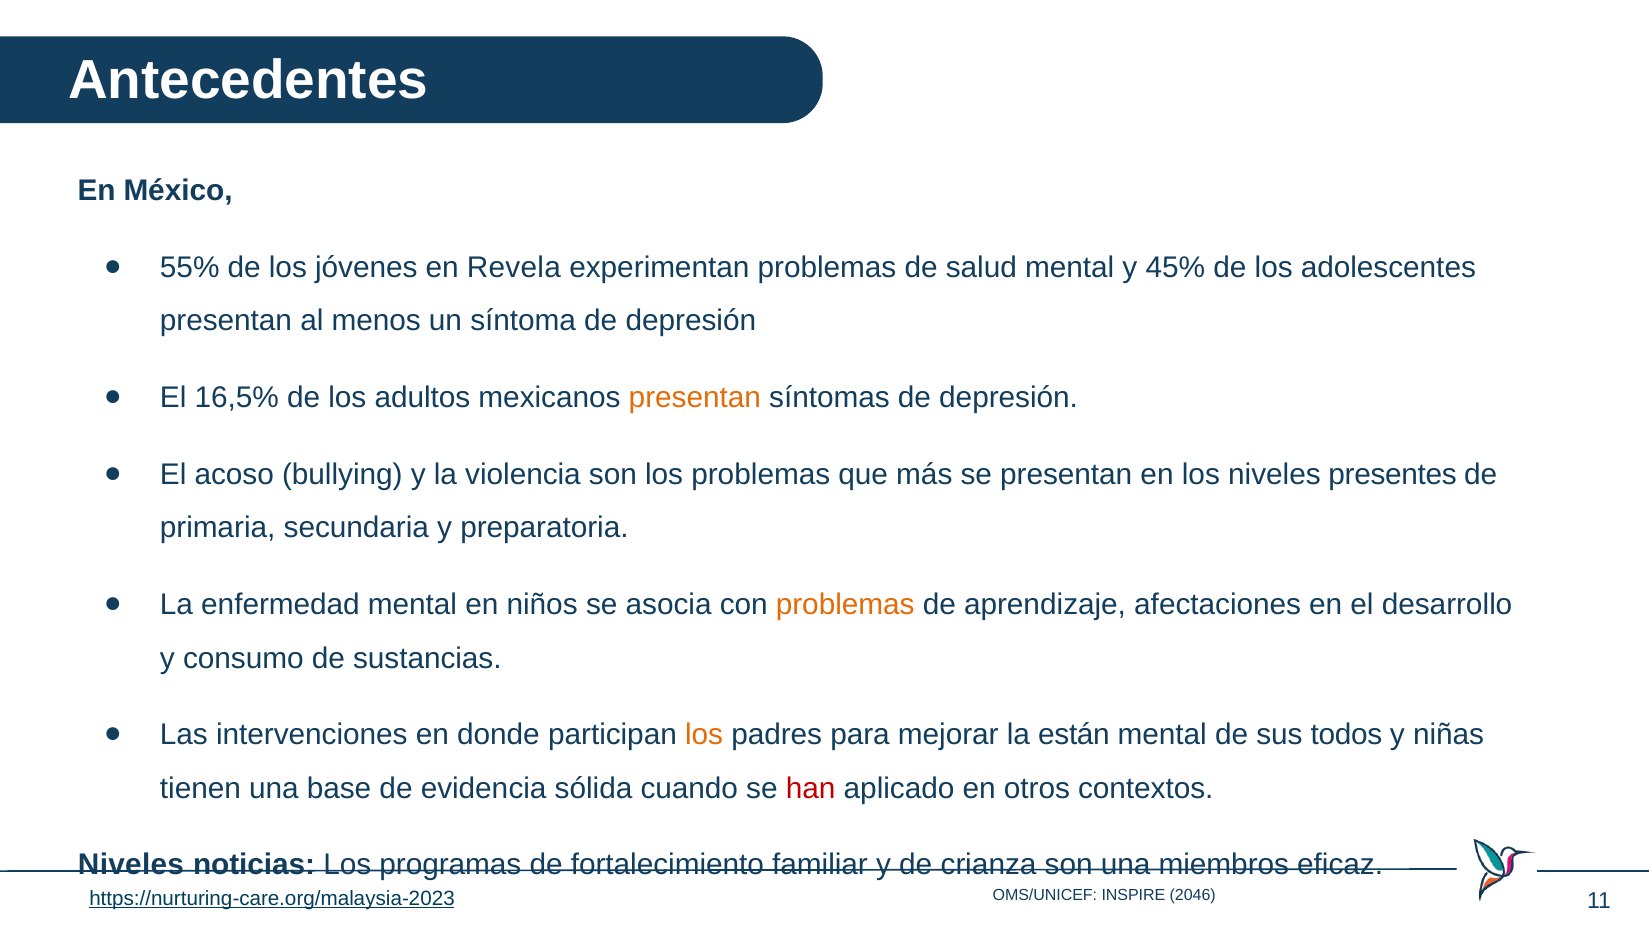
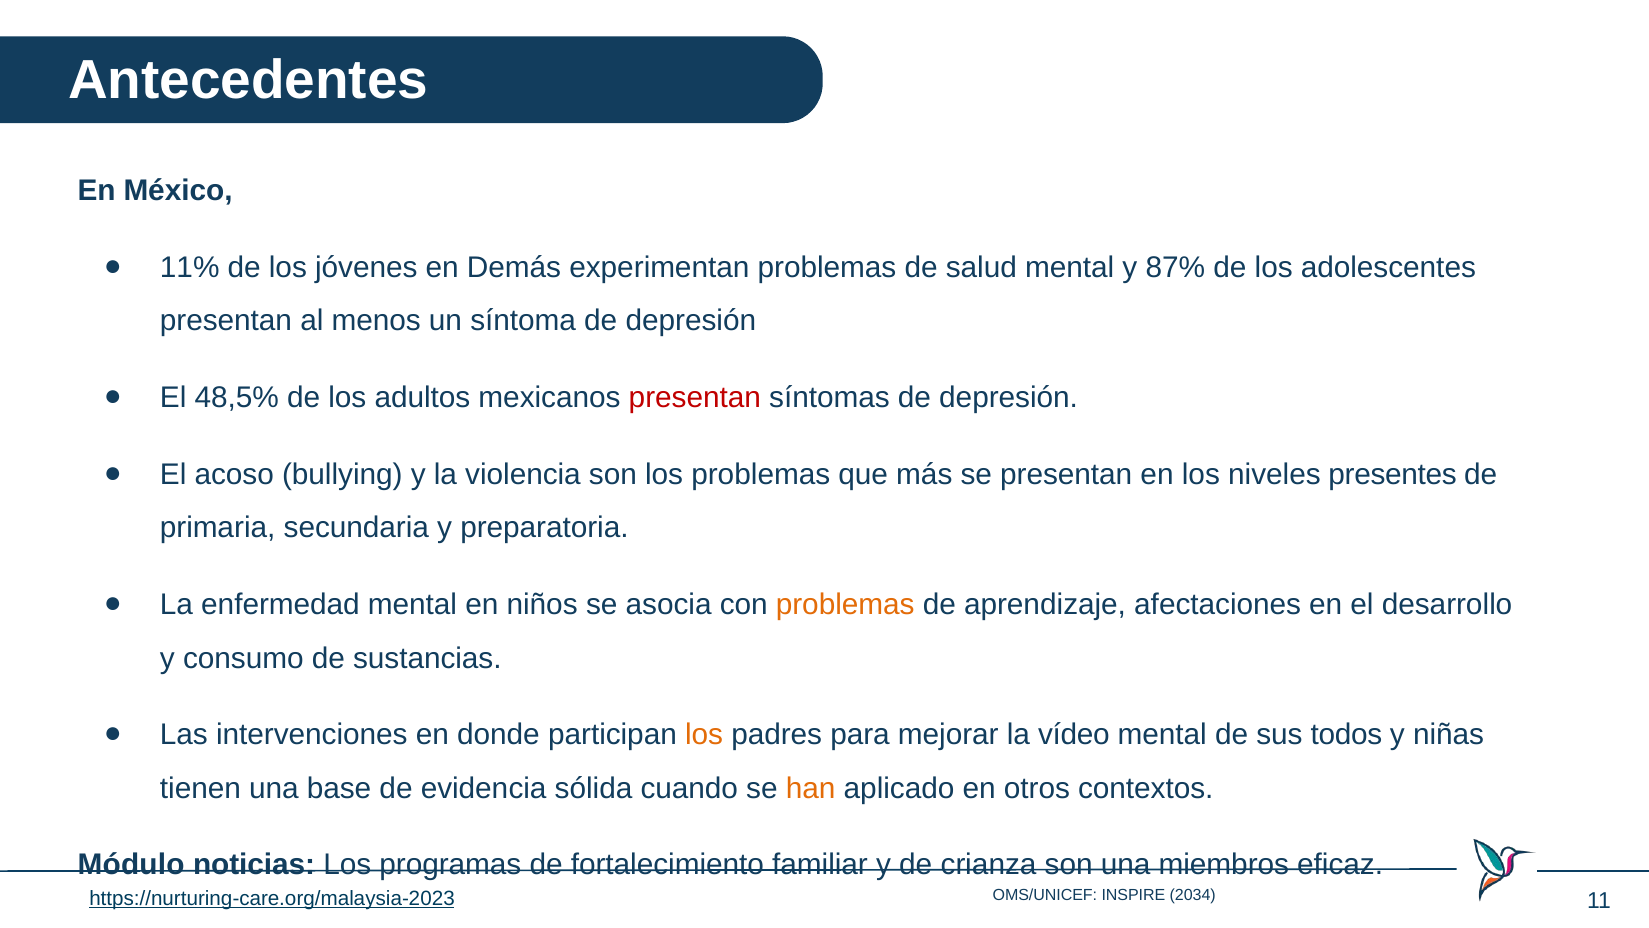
55%: 55% -> 11% (190, 267)
Revela: Revela -> Demás (514, 267)
45%: 45% -> 87% (1175, 267)
16,5%: 16,5% -> 48,5% (237, 398)
presentan colour: orange -> red (695, 398)
están: están -> vídeo (1074, 734)
han colour: red -> orange (811, 788)
Niveles: Niveles -> Módulo (131, 865)
2046: 2046 -> 2034 (1193, 895)
